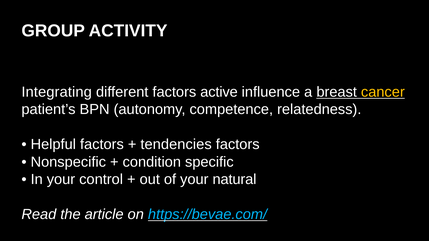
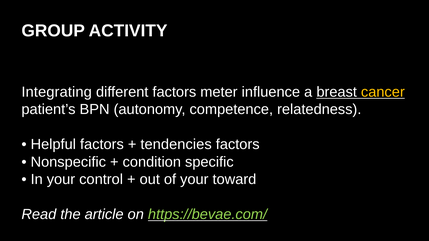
active: active -> meter (219, 92)
natural: natural -> toward (234, 180)
https://bevae.com/ colour: light blue -> light green (208, 215)
